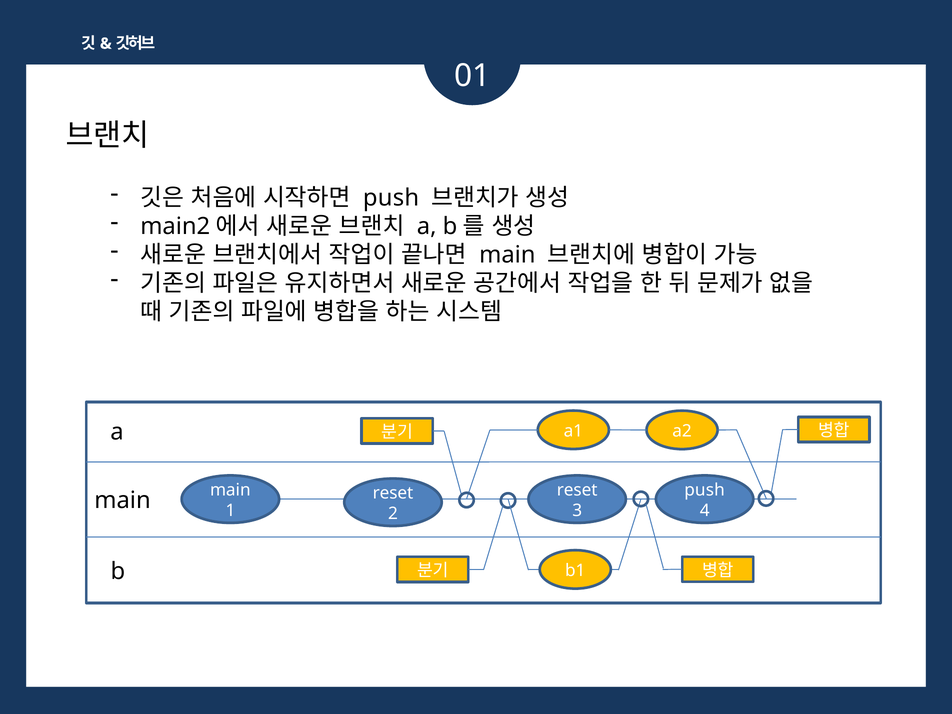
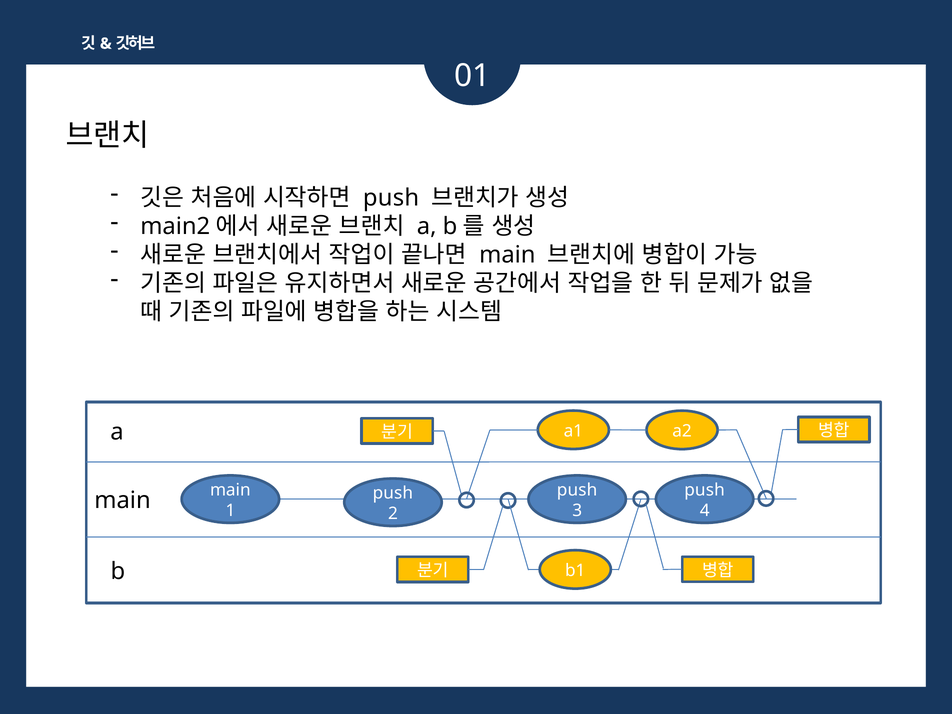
reset: reset -> push (577, 490)
reset: reset -> push (393, 493)
